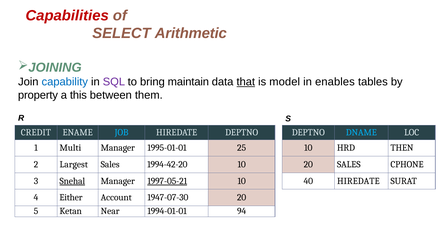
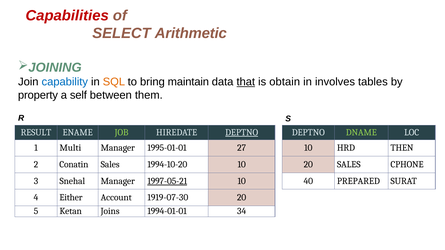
SQL colour: purple -> orange (114, 82)
model: model -> obtain (285, 82)
enables: enables -> involves (335, 82)
this: this -> self (78, 95)
CREDIT: CREDIT -> RESULT (36, 133)
JOB colour: light blue -> light green (122, 133)
DEPTNO underline: none -> present (242, 133)
DNAME colour: light blue -> light green (361, 133)
25: 25 -> 27 (242, 148)
Largest: Largest -> Conatin (74, 165)
1994-42-20: 1994-42-20 -> 1994-10-20 (167, 165)
Snehal underline: present -> none (72, 181)
40 HIREDATE: HIREDATE -> PREPARED (358, 181)
1947-07-30: 1947-07-30 -> 1919-07-30 (168, 198)
Near: Near -> Joins (110, 212)
94: 94 -> 34 (242, 212)
